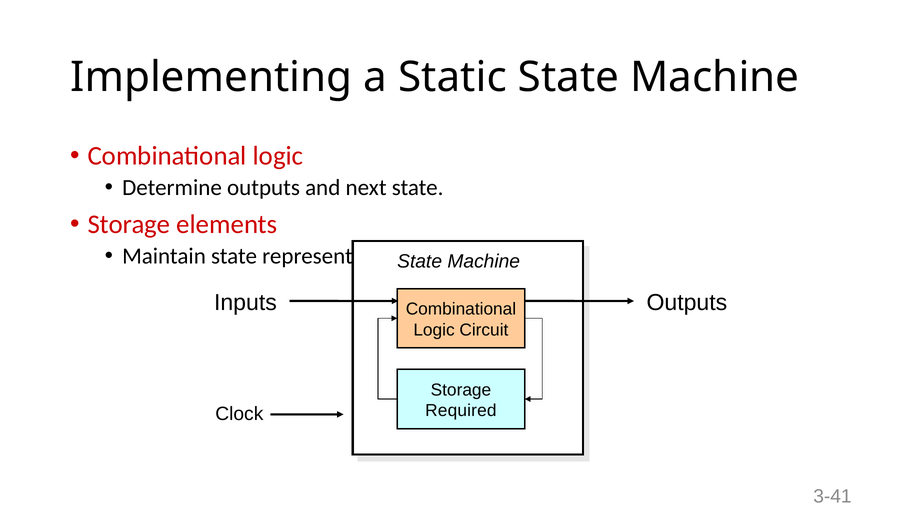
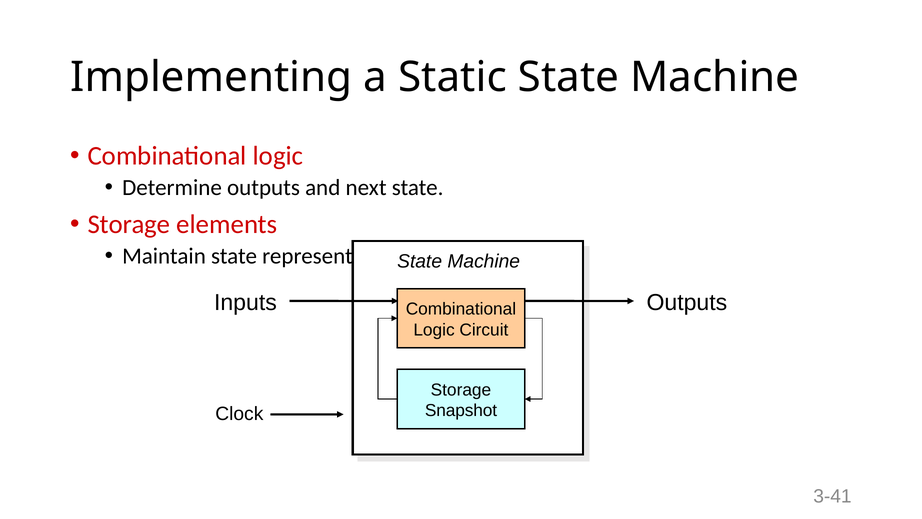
Required: Required -> Snapshot (461, 410)
